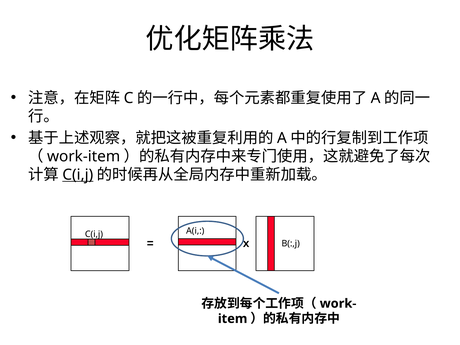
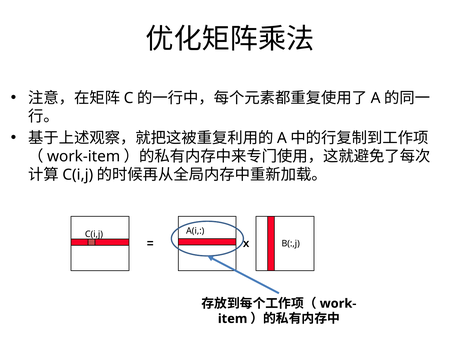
C(i,j underline: present -> none (78, 175)
